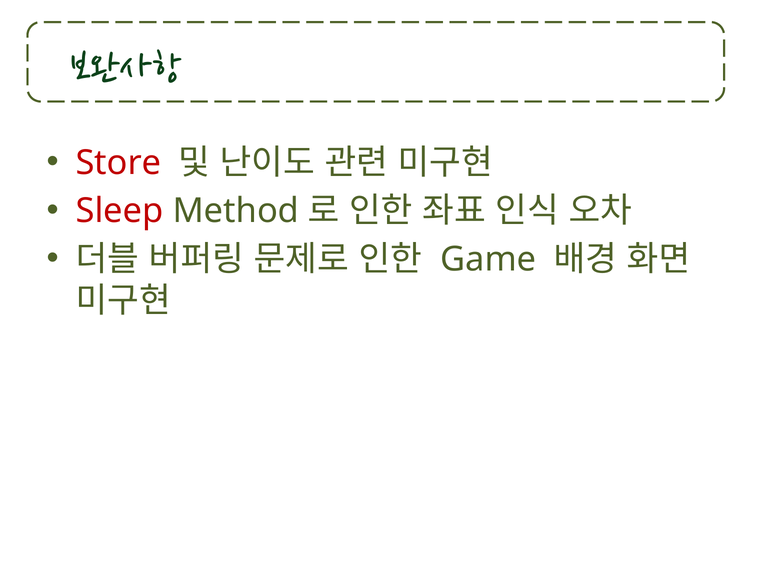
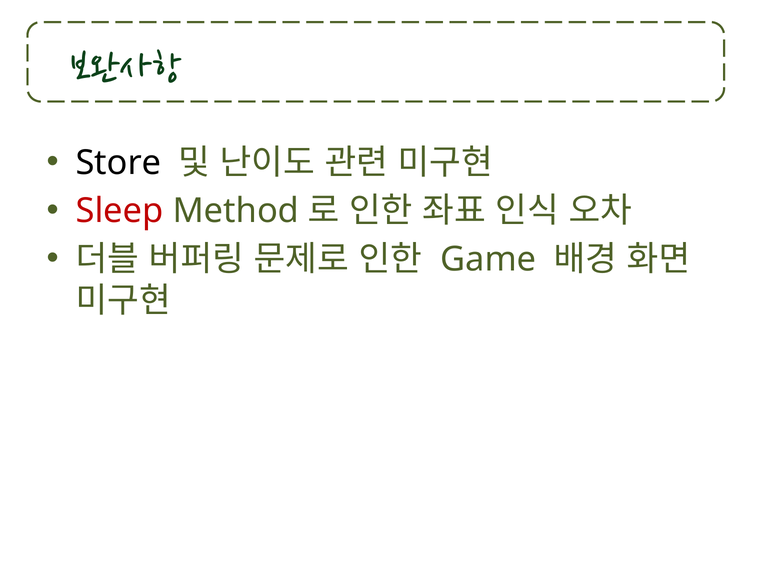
Store colour: red -> black (118, 163)
